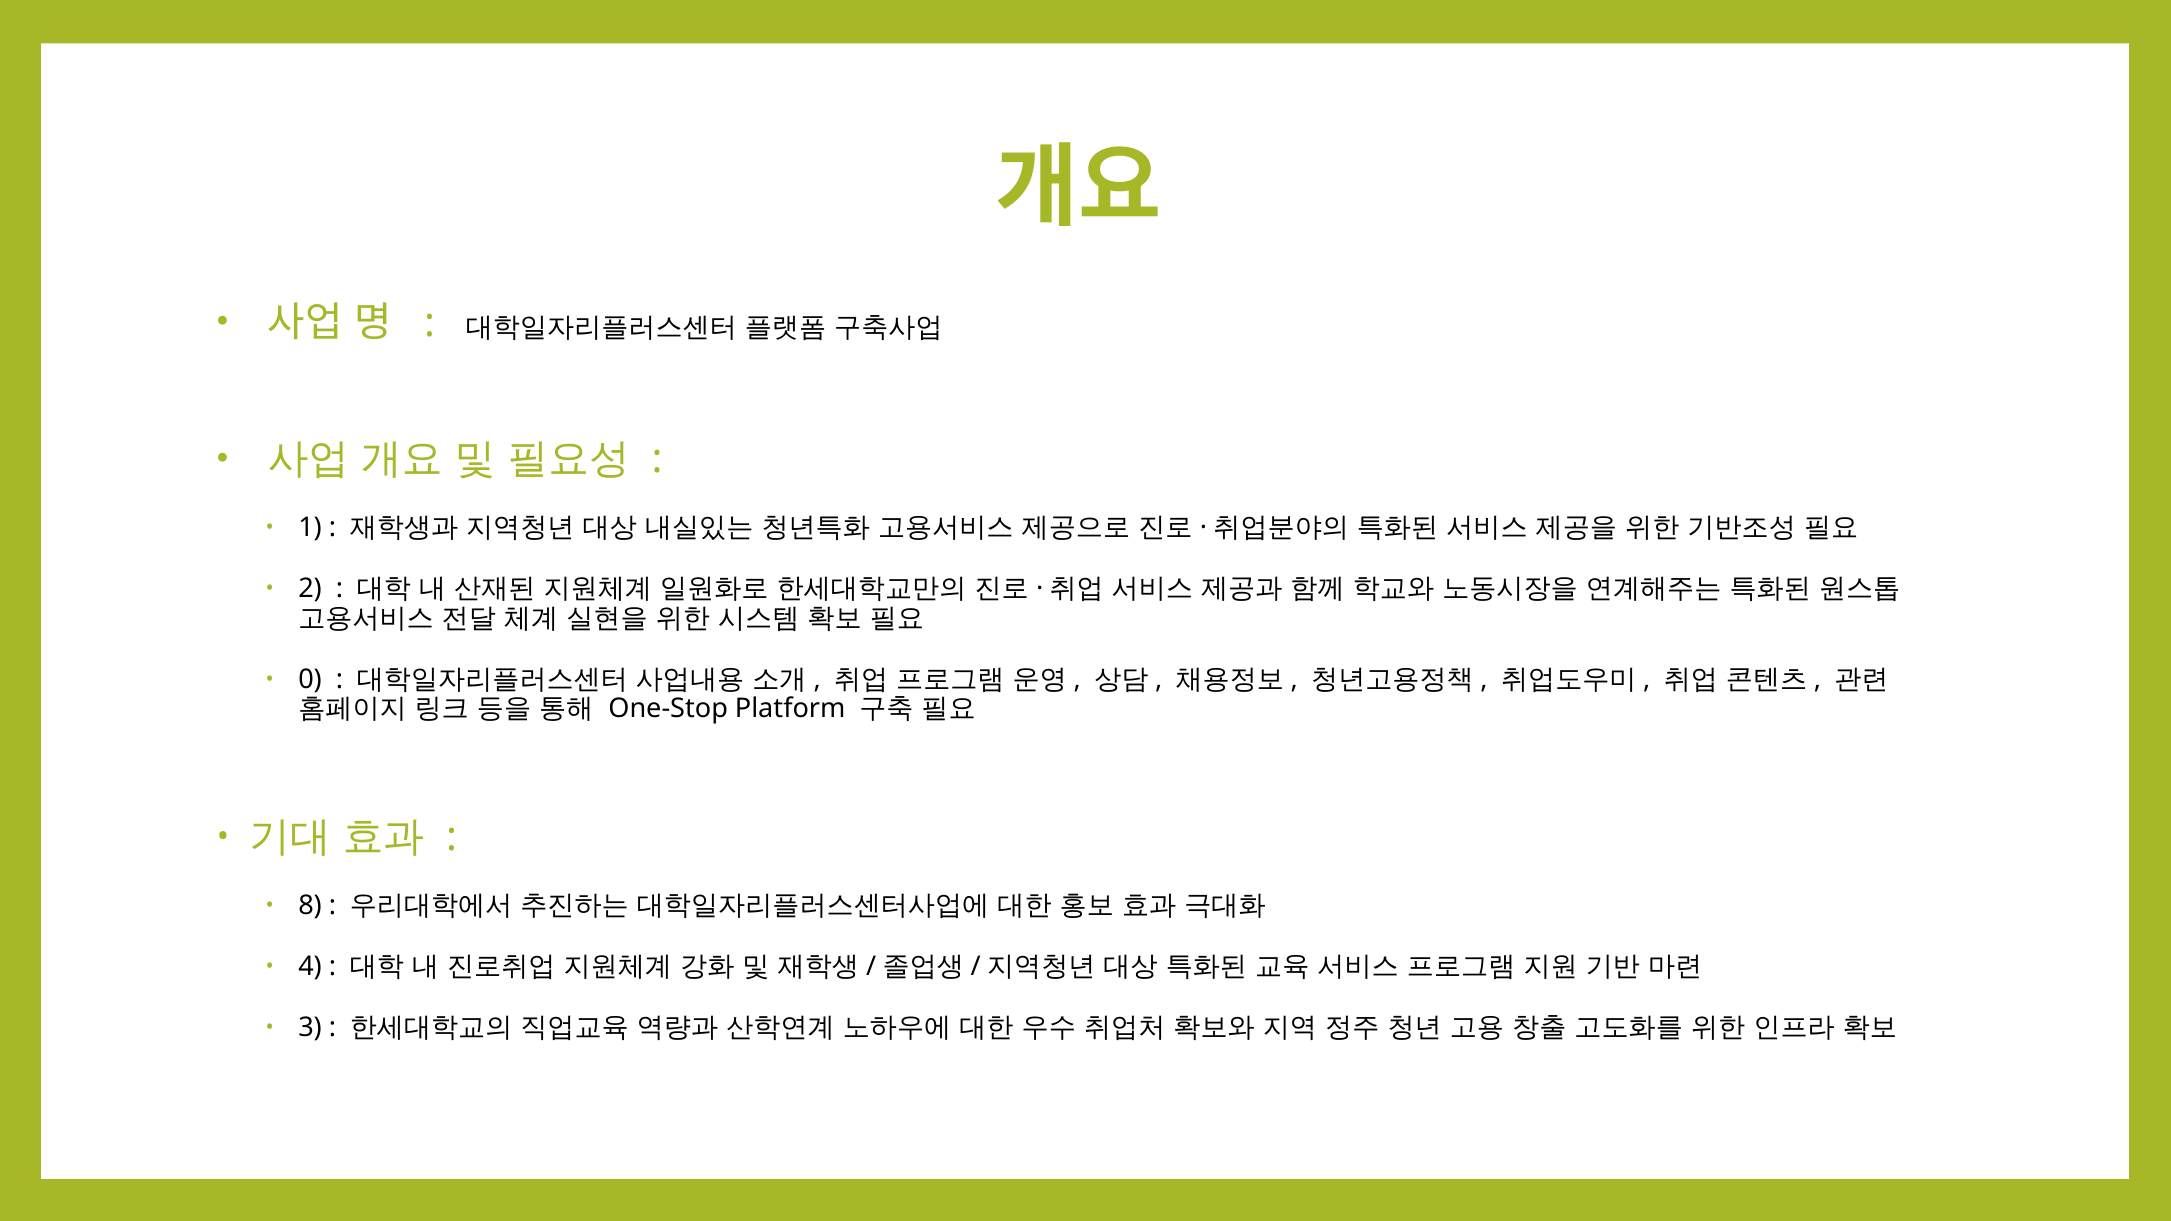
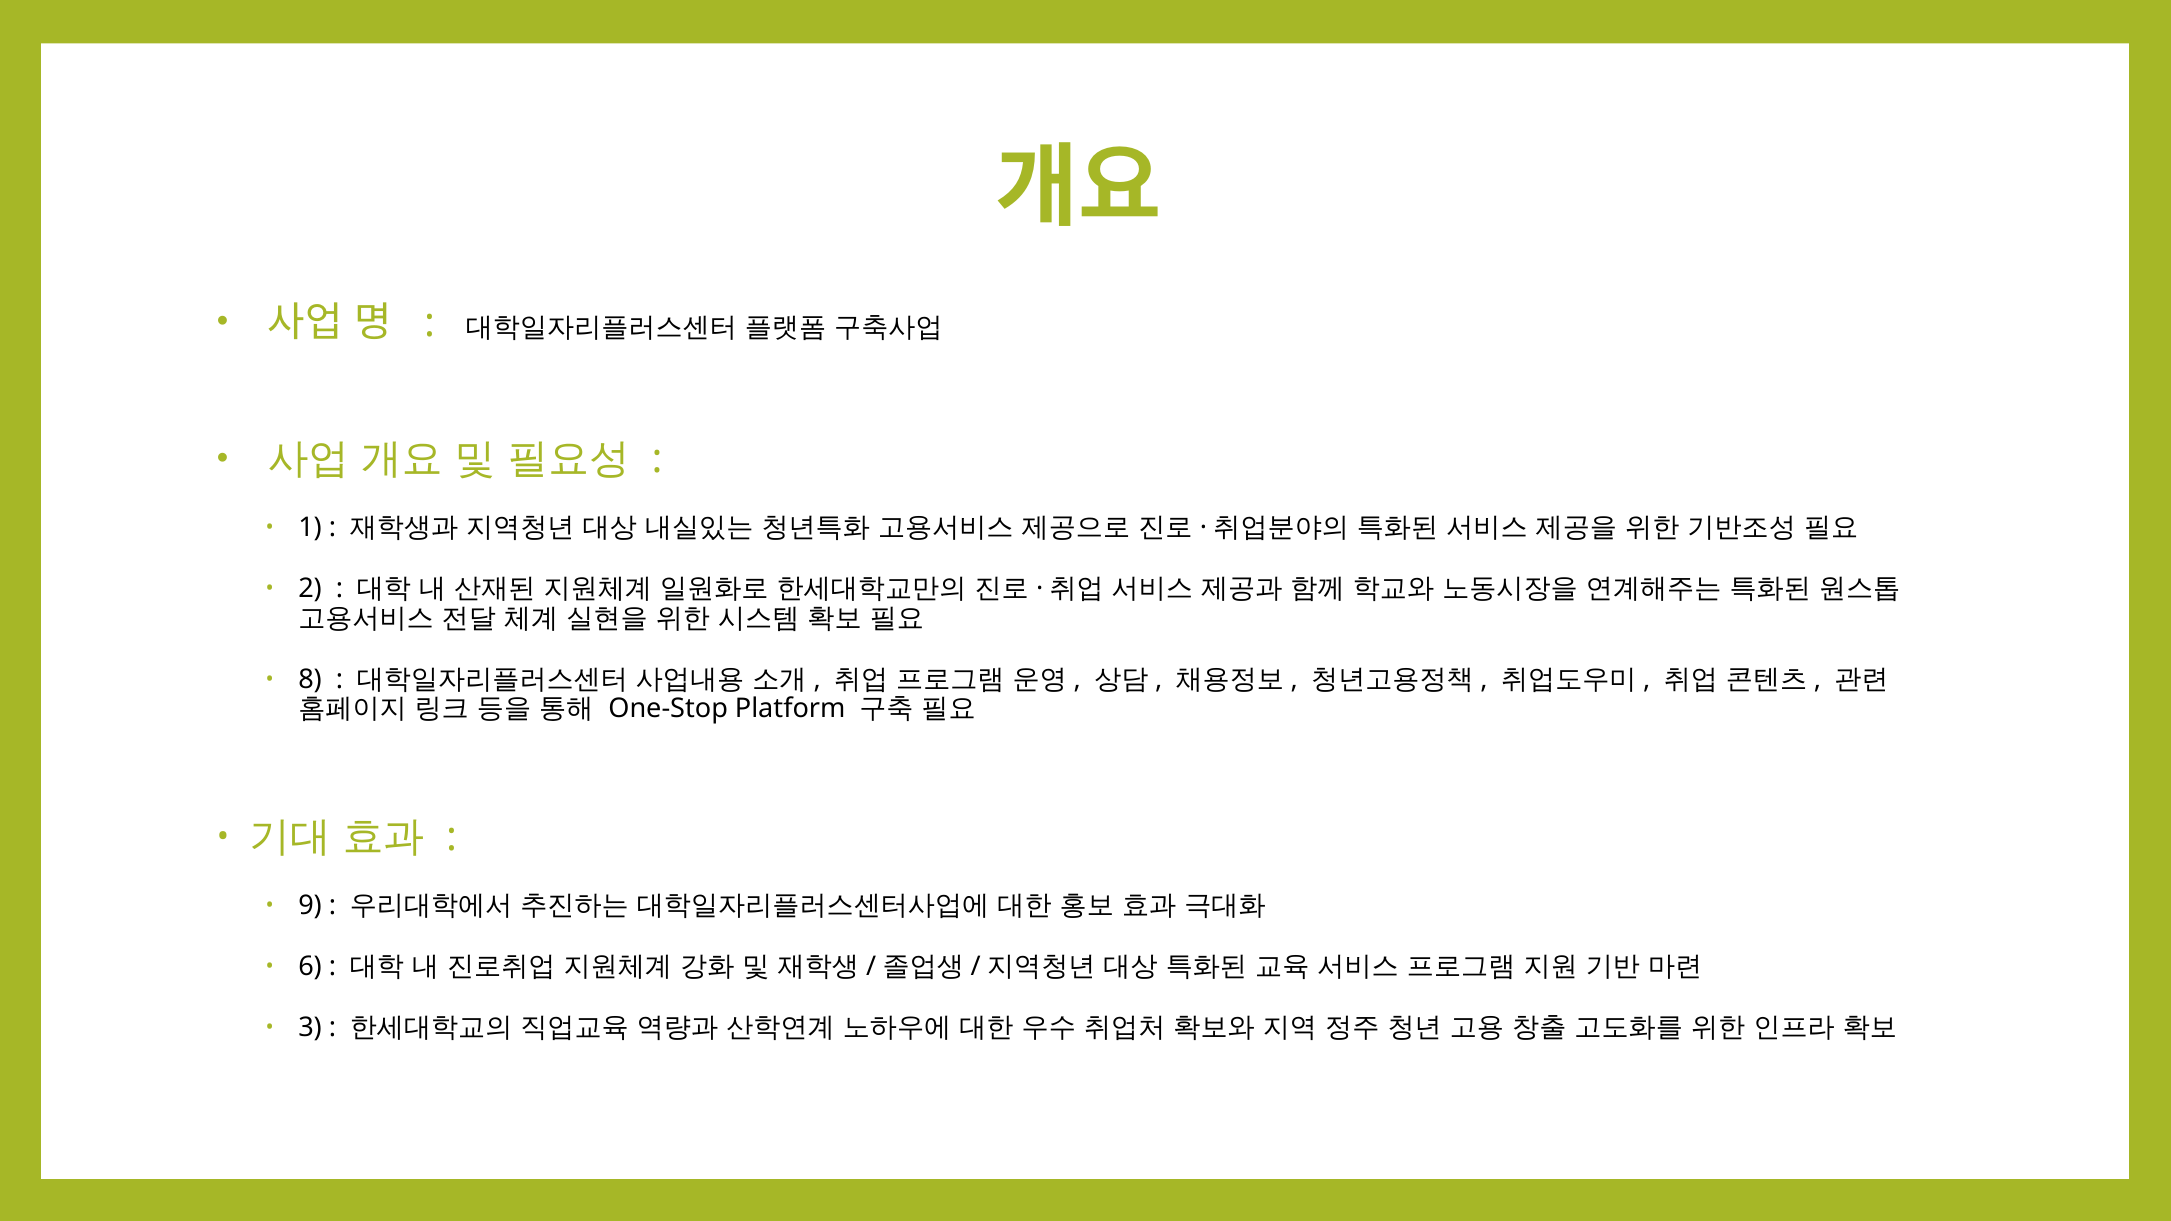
0: 0 -> 8 (310, 679)
8: 8 -> 9 (310, 906)
4: 4 -> 6 (310, 967)
